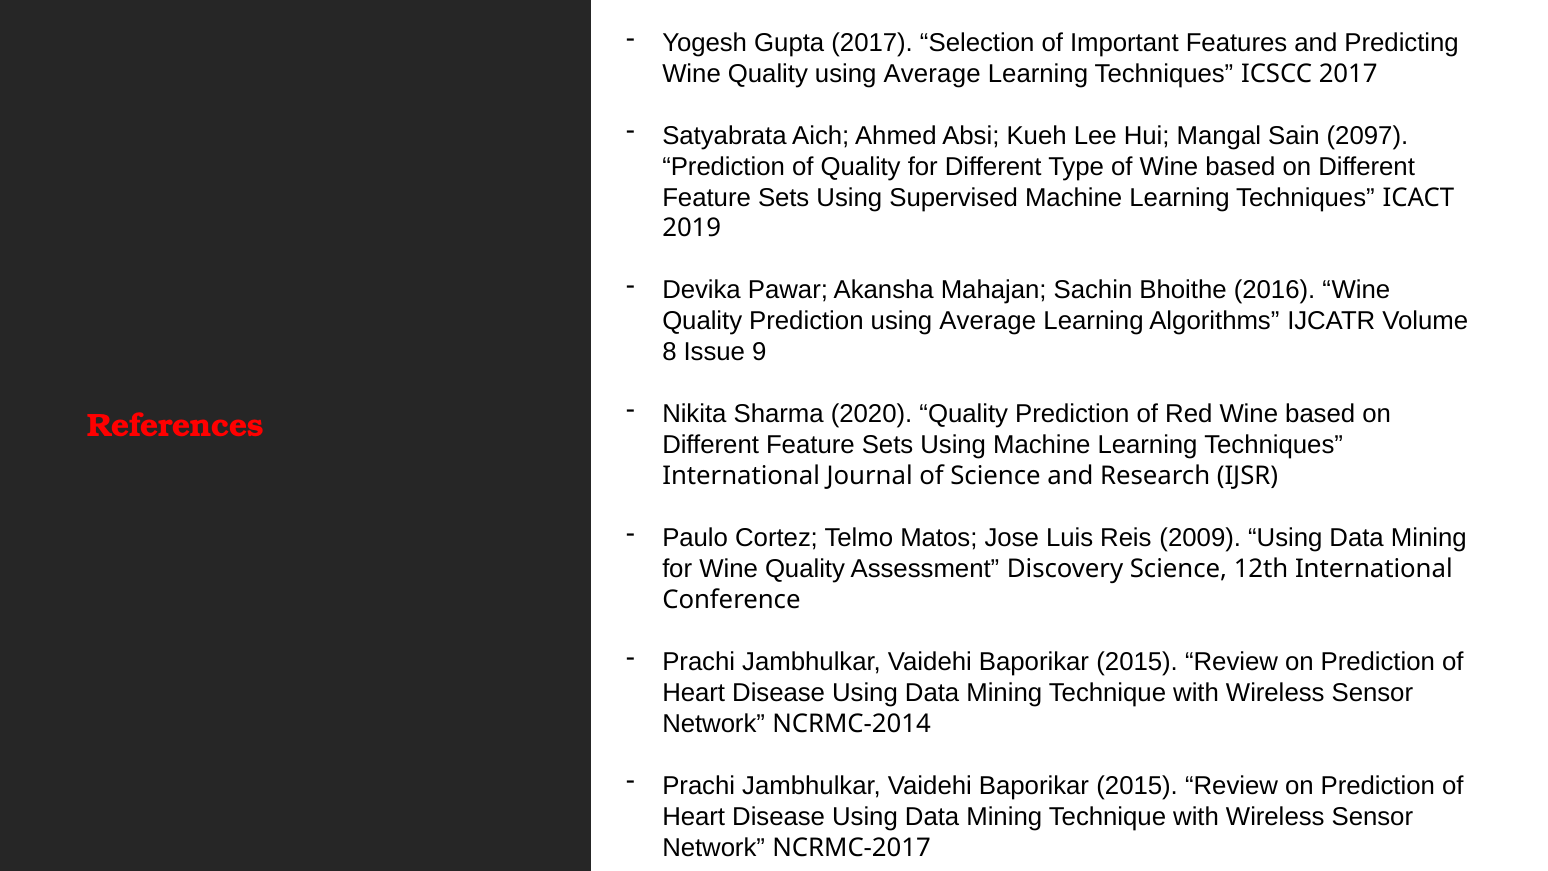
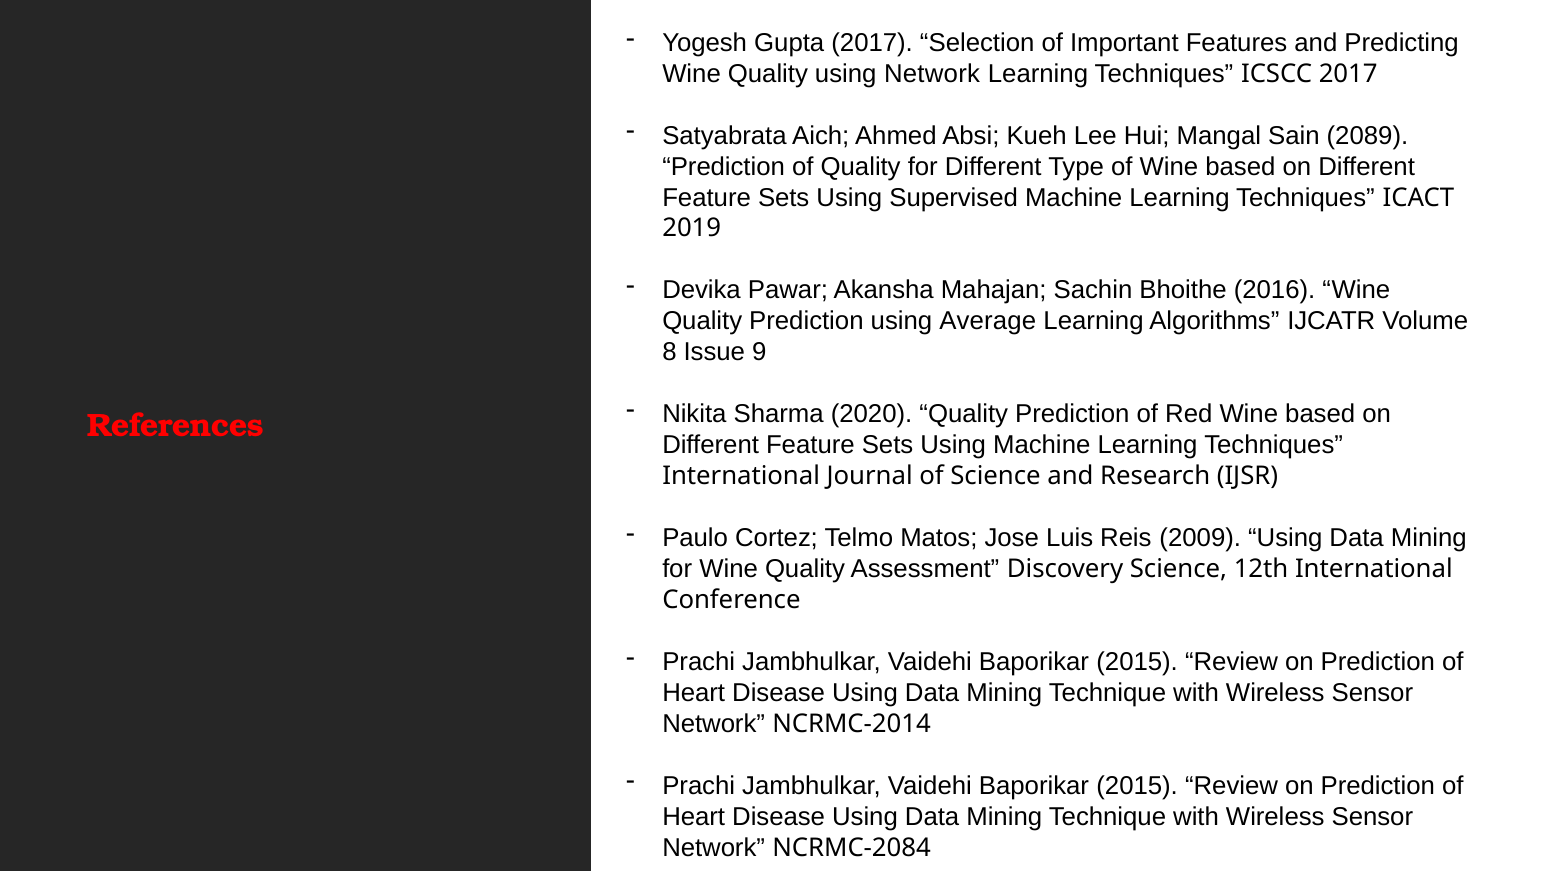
Quality using Average: Average -> Network (932, 74)
2097: 2097 -> 2089 (1367, 136)
NCRMC-2017: NCRMC-2017 -> NCRMC-2084 (852, 847)
